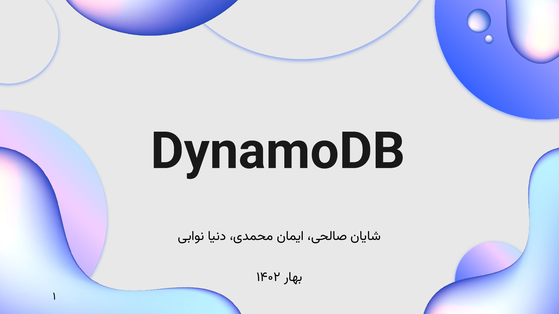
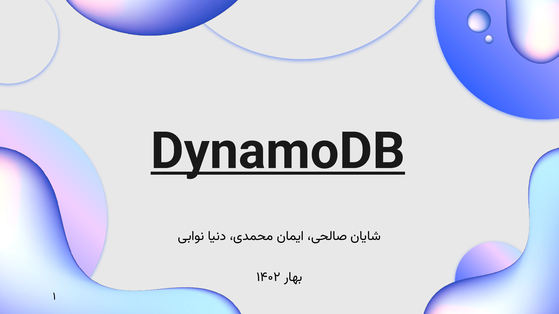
DynamoDB underline: none -> present (278, 151)
